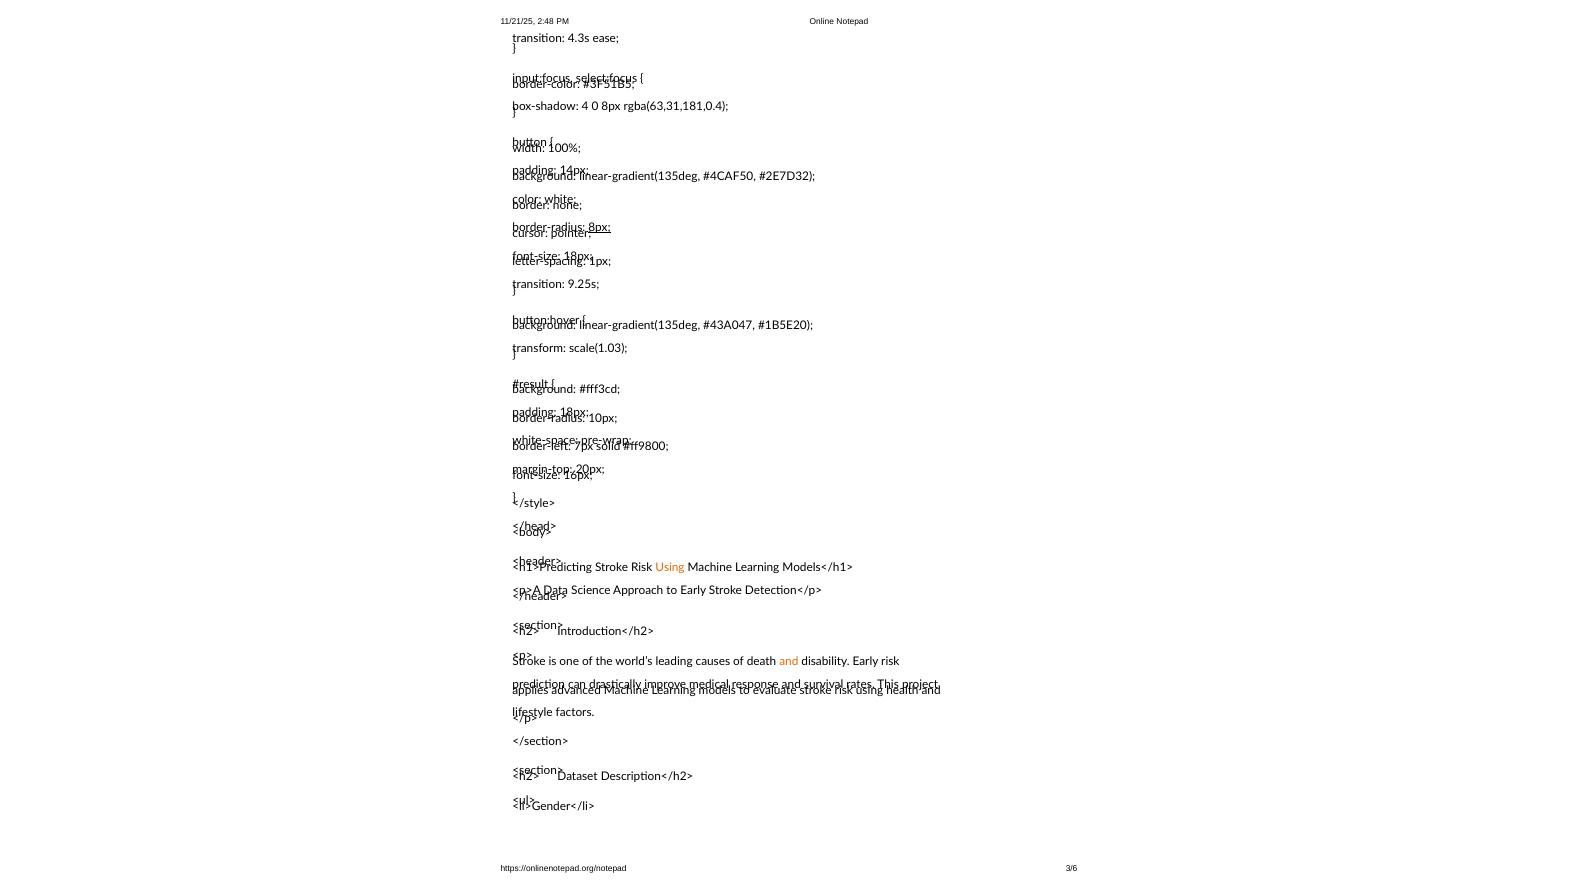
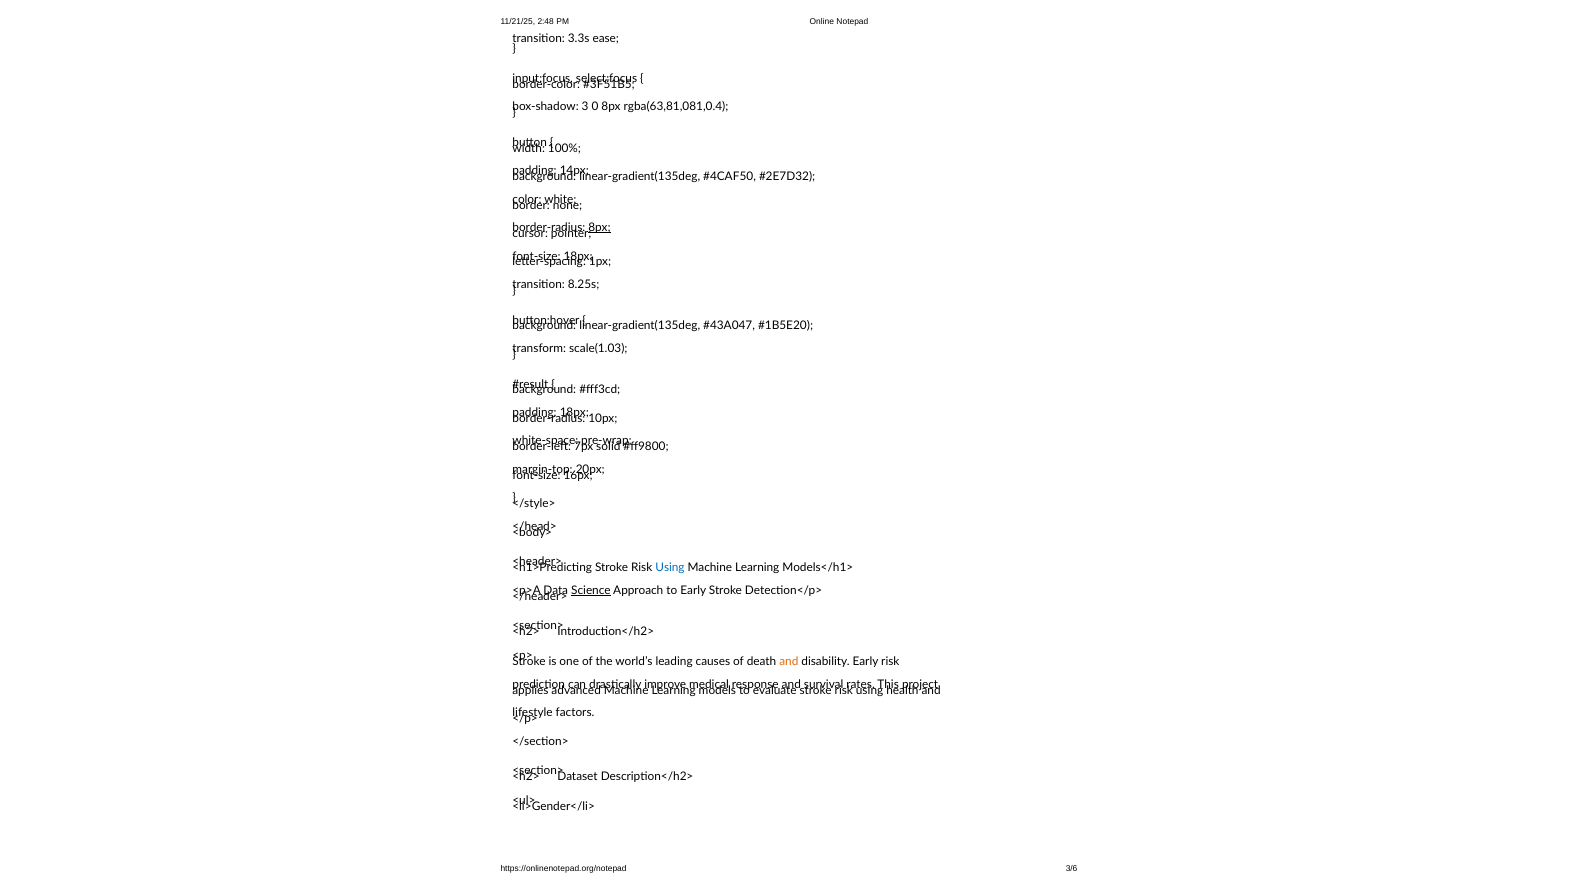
4.3s: 4.3s -> 3.3s (579, 39)
4: 4 -> 3 (585, 107)
rgba(63,31,181,0.4: rgba(63,31,181,0.4 -> rgba(63,81,081,0.4 (676, 107)
9.25s: 9.25s -> 8.25s (584, 284)
Using colour: orange -> blue (670, 568)
Science underline: none -> present (591, 590)
